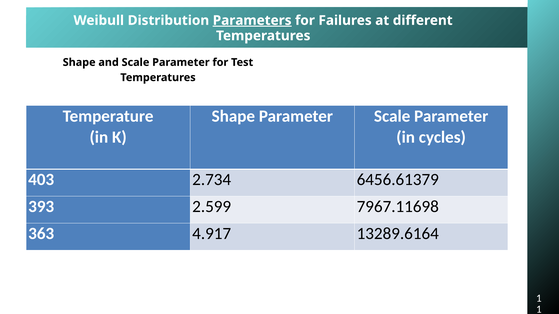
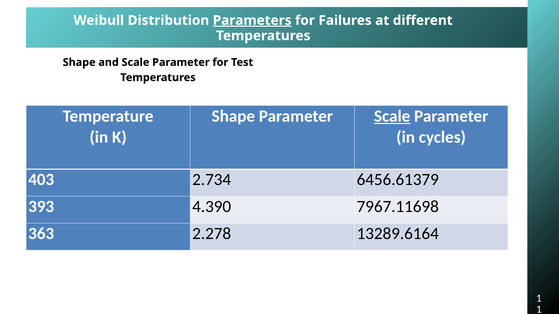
Scale underline: none -> present (392, 116)
2.599: 2.599 -> 4.390 (212, 207)
4.917: 4.917 -> 2.278 (212, 234)
